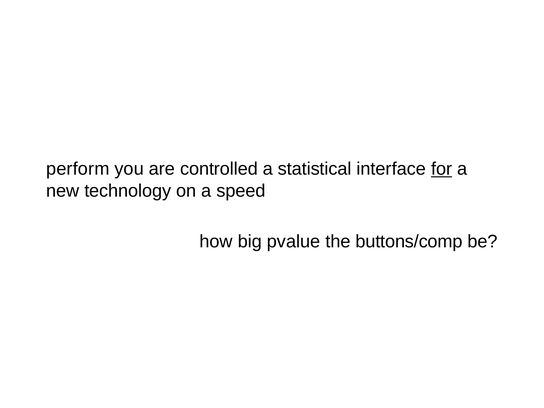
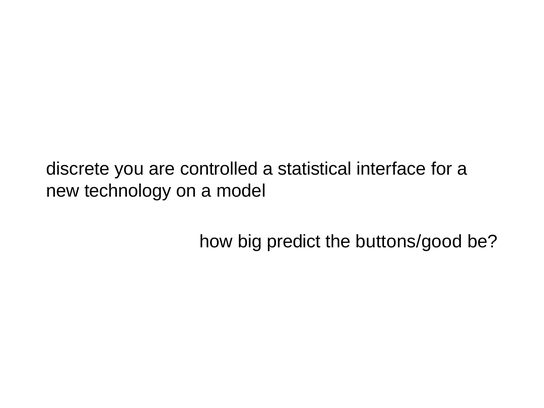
perform: perform -> discrete (78, 169)
for underline: present -> none (442, 169)
speed: speed -> model (241, 191)
pvalue: pvalue -> predict (294, 241)
buttons/comp: buttons/comp -> buttons/good (409, 241)
